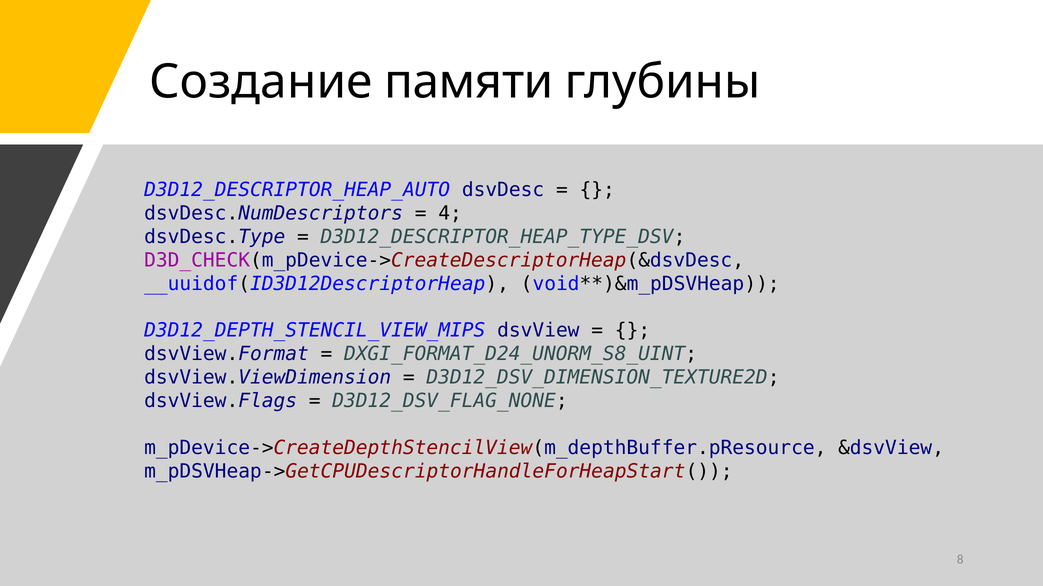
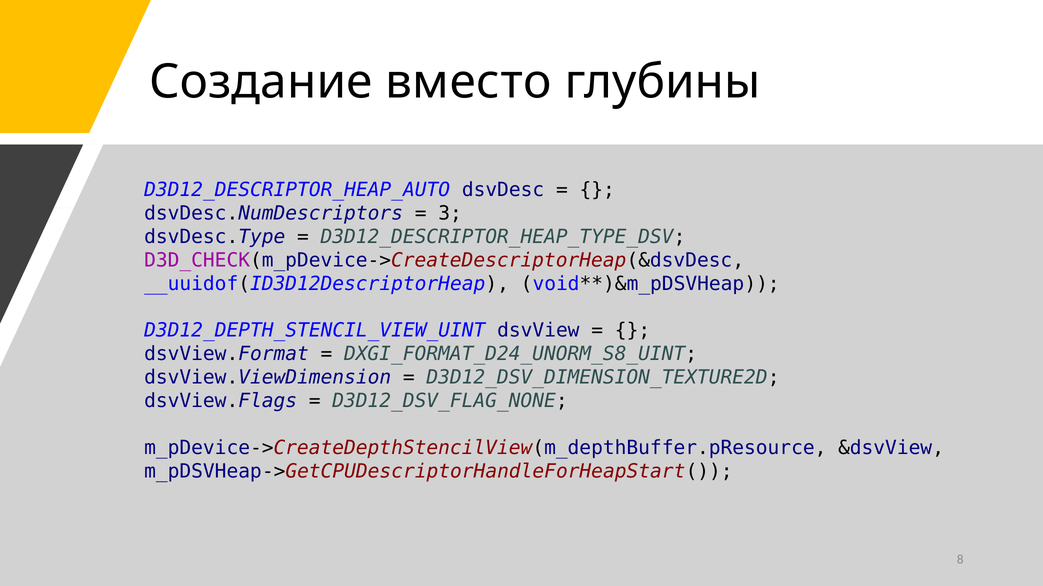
памяти: памяти -> вместо (468, 82)
4: 4 -> 3 (450, 214)
D3D12_DEPTH_STENCIL_VIEW_MIPS: D3D12_DEPTH_STENCIL_VIEW_MIPS -> D3D12_DEPTH_STENCIL_VIEW_UINT (315, 331)
